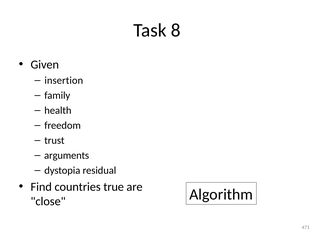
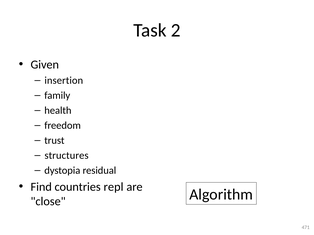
8: 8 -> 2 (176, 30)
arguments: arguments -> structures (67, 156)
true: true -> repl (114, 187)
